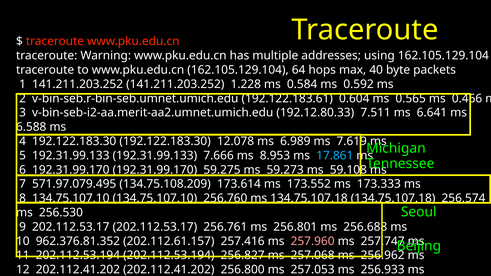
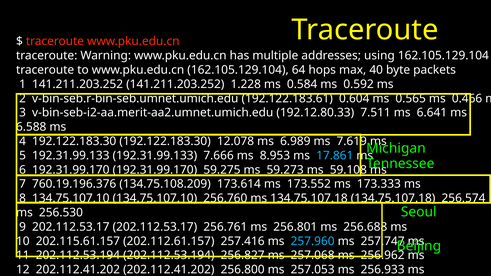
571.97.079.495: 571.97.079.495 -> 760.19.196.376 (74, 184)
962.376.81.352: 962.376.81.352 -> 202.115.61.157 (78, 241)
257.960 colour: pink -> light blue (313, 241)
